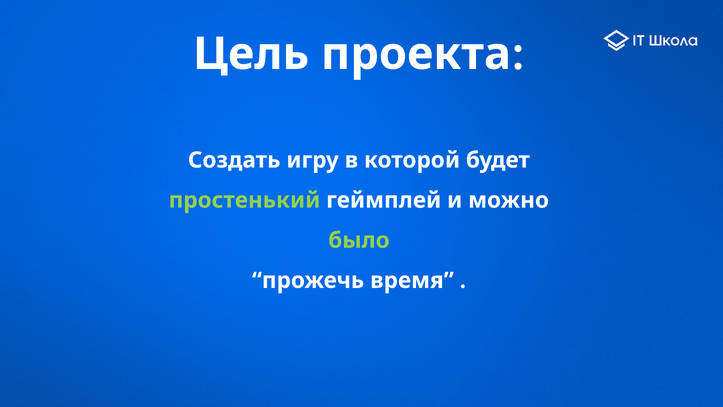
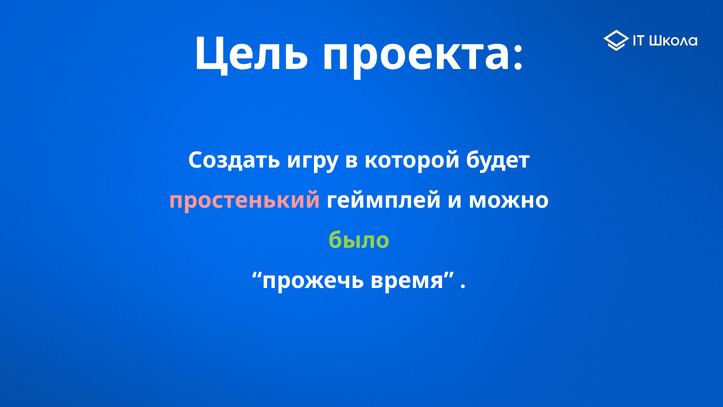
простенький colour: light green -> pink (245, 200)
